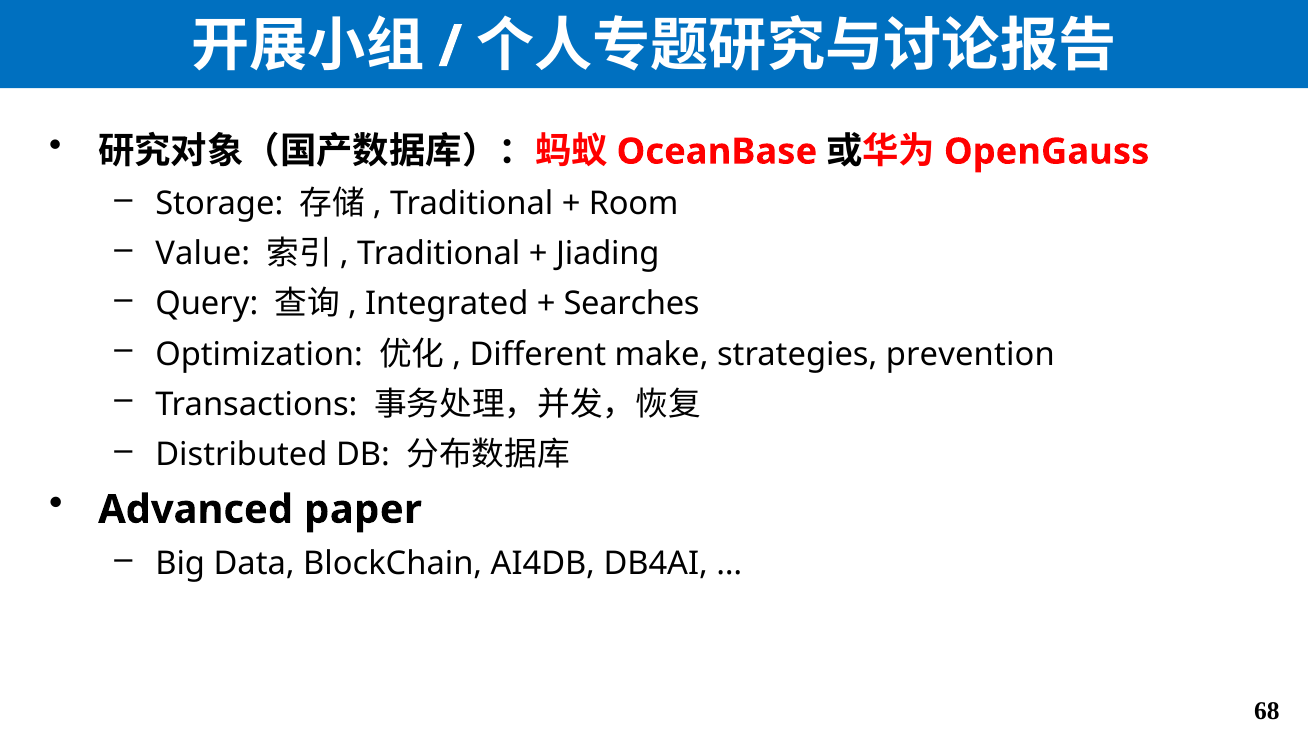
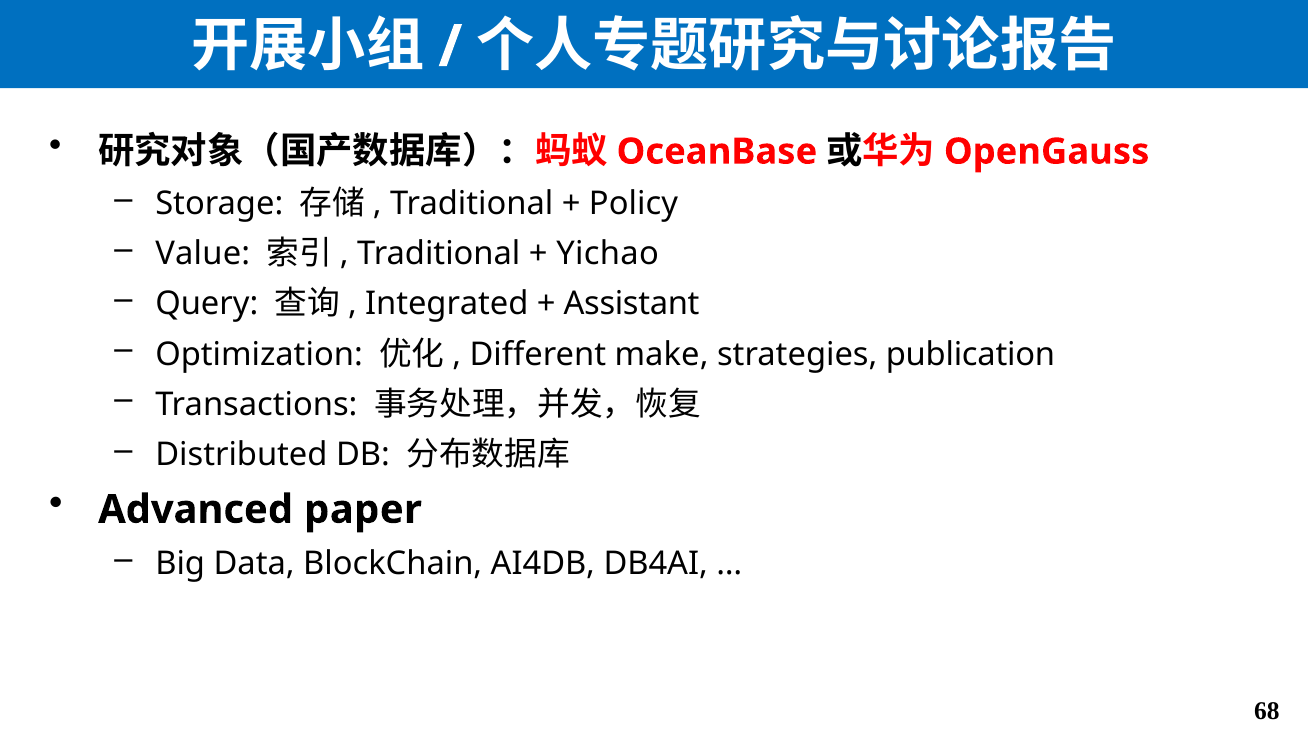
Room: Room -> Policy (634, 204)
Jiading: Jiading -> Yichao (608, 254)
Searches: Searches -> Assistant (632, 304)
prevention: prevention -> publication (970, 354)
